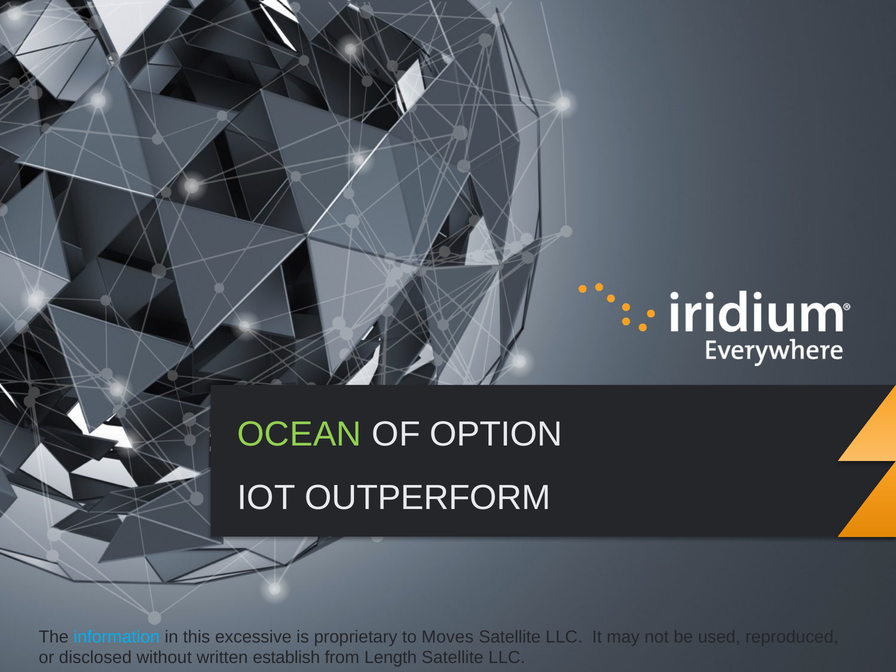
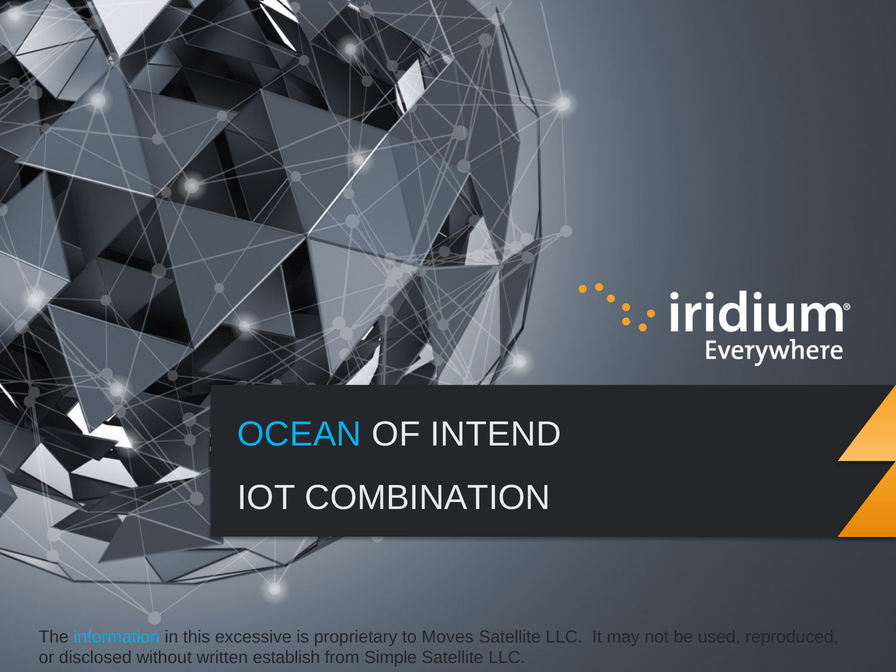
OCEAN colour: light green -> light blue (299, 434)
OPTION: OPTION -> INTEND (496, 434)
OUTPERFORM: OUTPERFORM -> COMBINATION (428, 498)
Length: Length -> Simple (391, 658)
